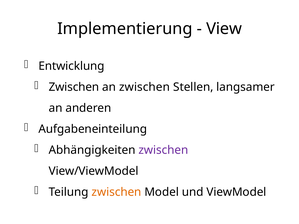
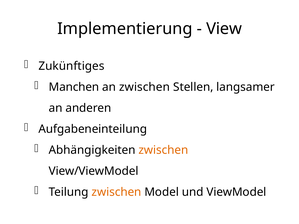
Entwicklung: Entwicklung -> Zukünftiges (71, 66)
Zwischen: Zwischen -> Manchen (74, 87)
zwischen colour: purple -> orange (163, 150)
